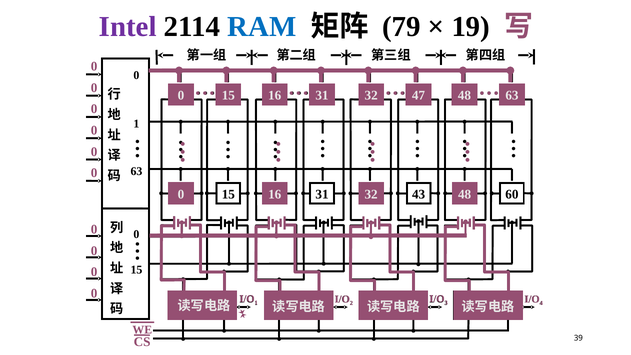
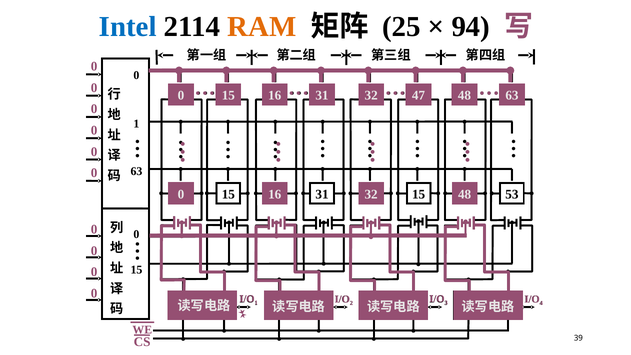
Intel colour: purple -> blue (128, 27)
RAM colour: blue -> orange (262, 27)
79: 79 -> 25 (401, 27)
19: 19 -> 94 (471, 27)
43: 43 -> 15 (419, 194)
60: 60 -> 53 (512, 194)
